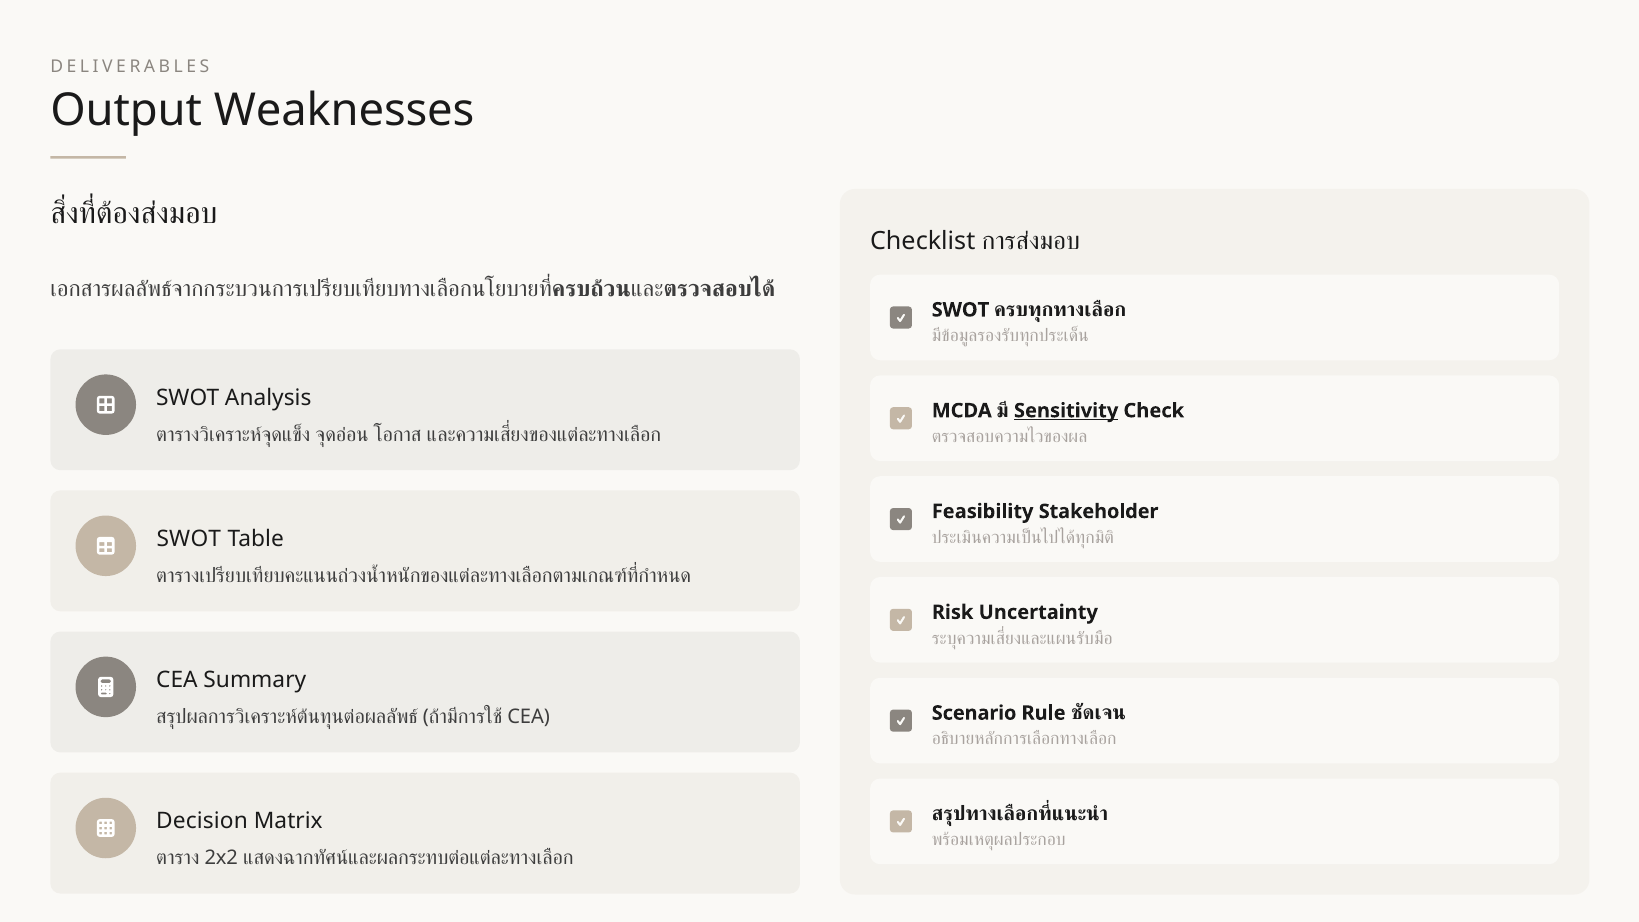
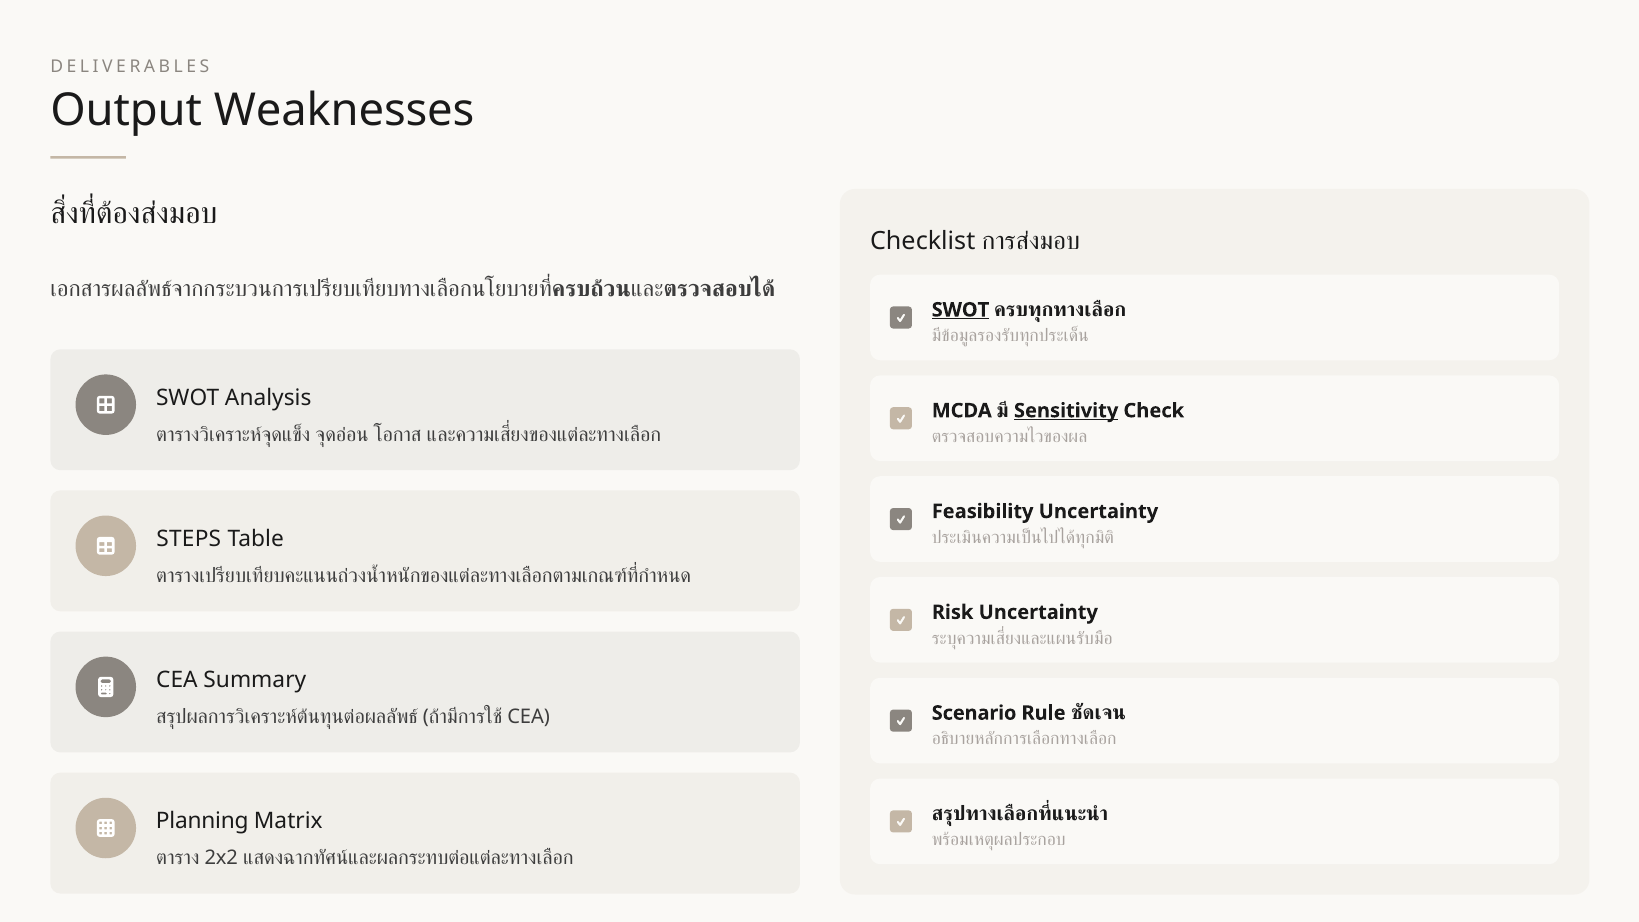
SWOT underline: none -> present (960, 310)
Feasibility Stakeholder: Stakeholder -> Uncertainty (1098, 511)
SWOT: SWOT -> STEPS (189, 539)
Decision: Decision -> Planning (202, 821)
